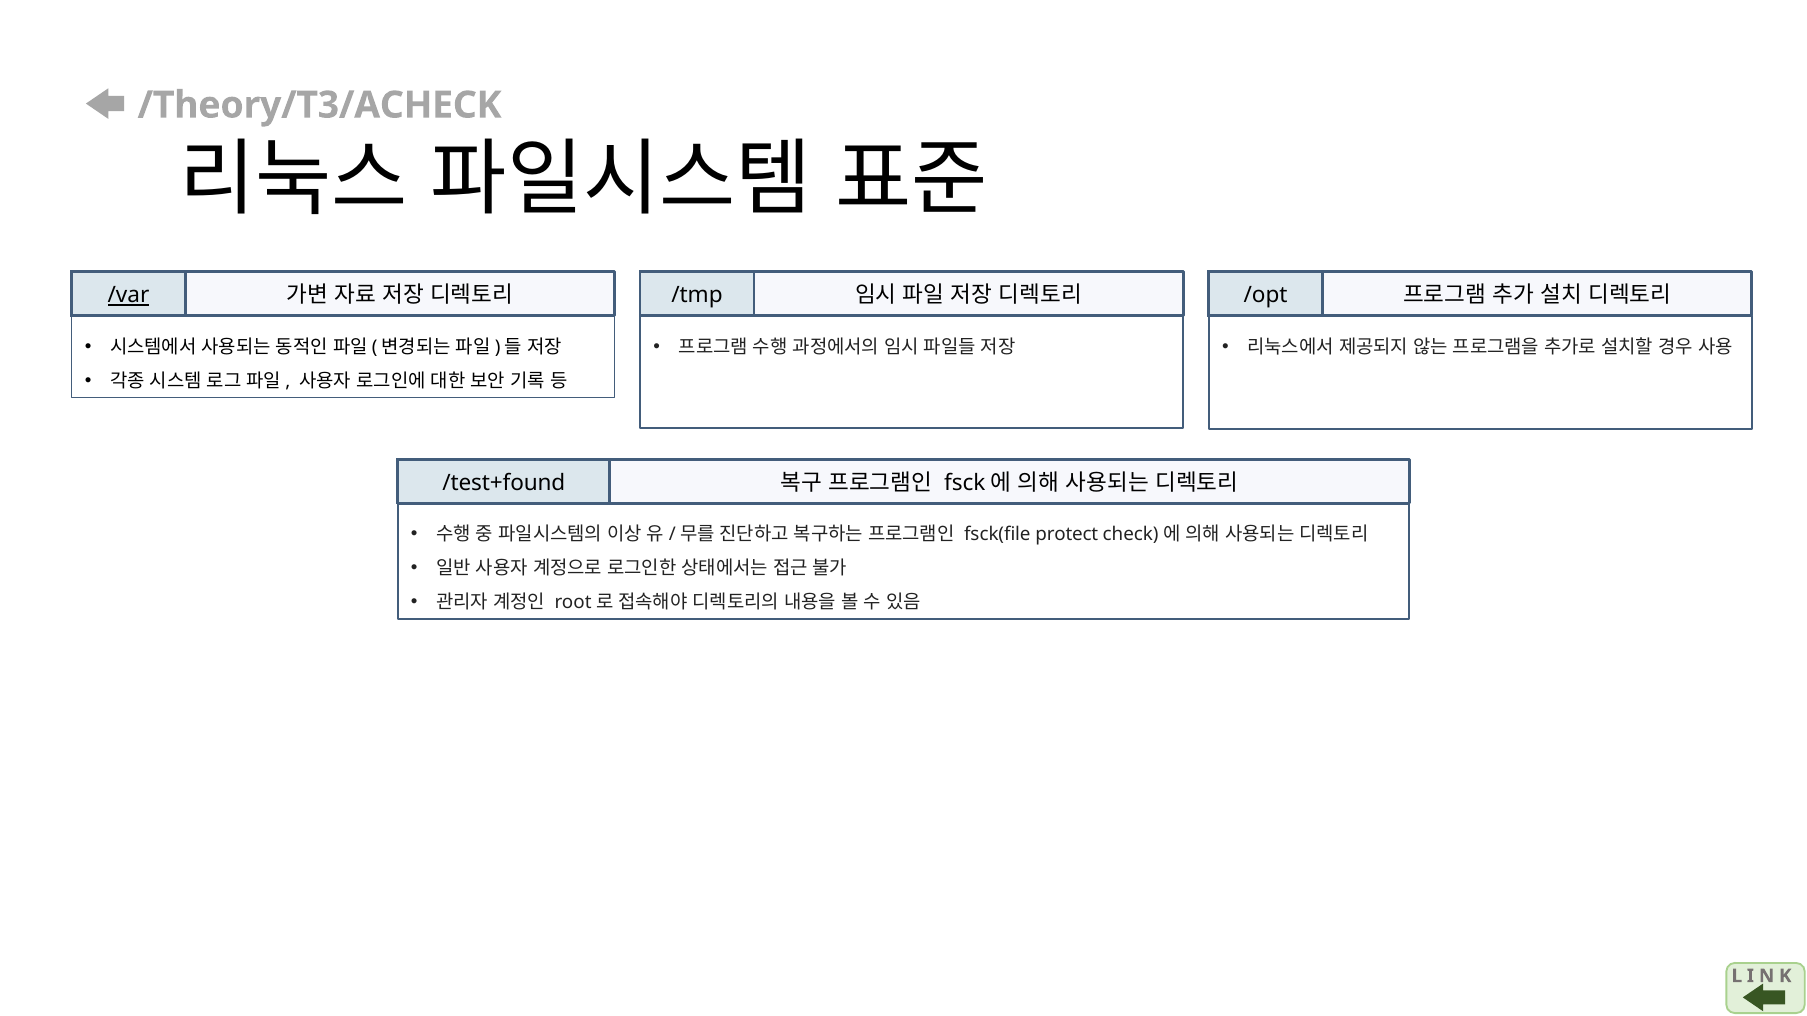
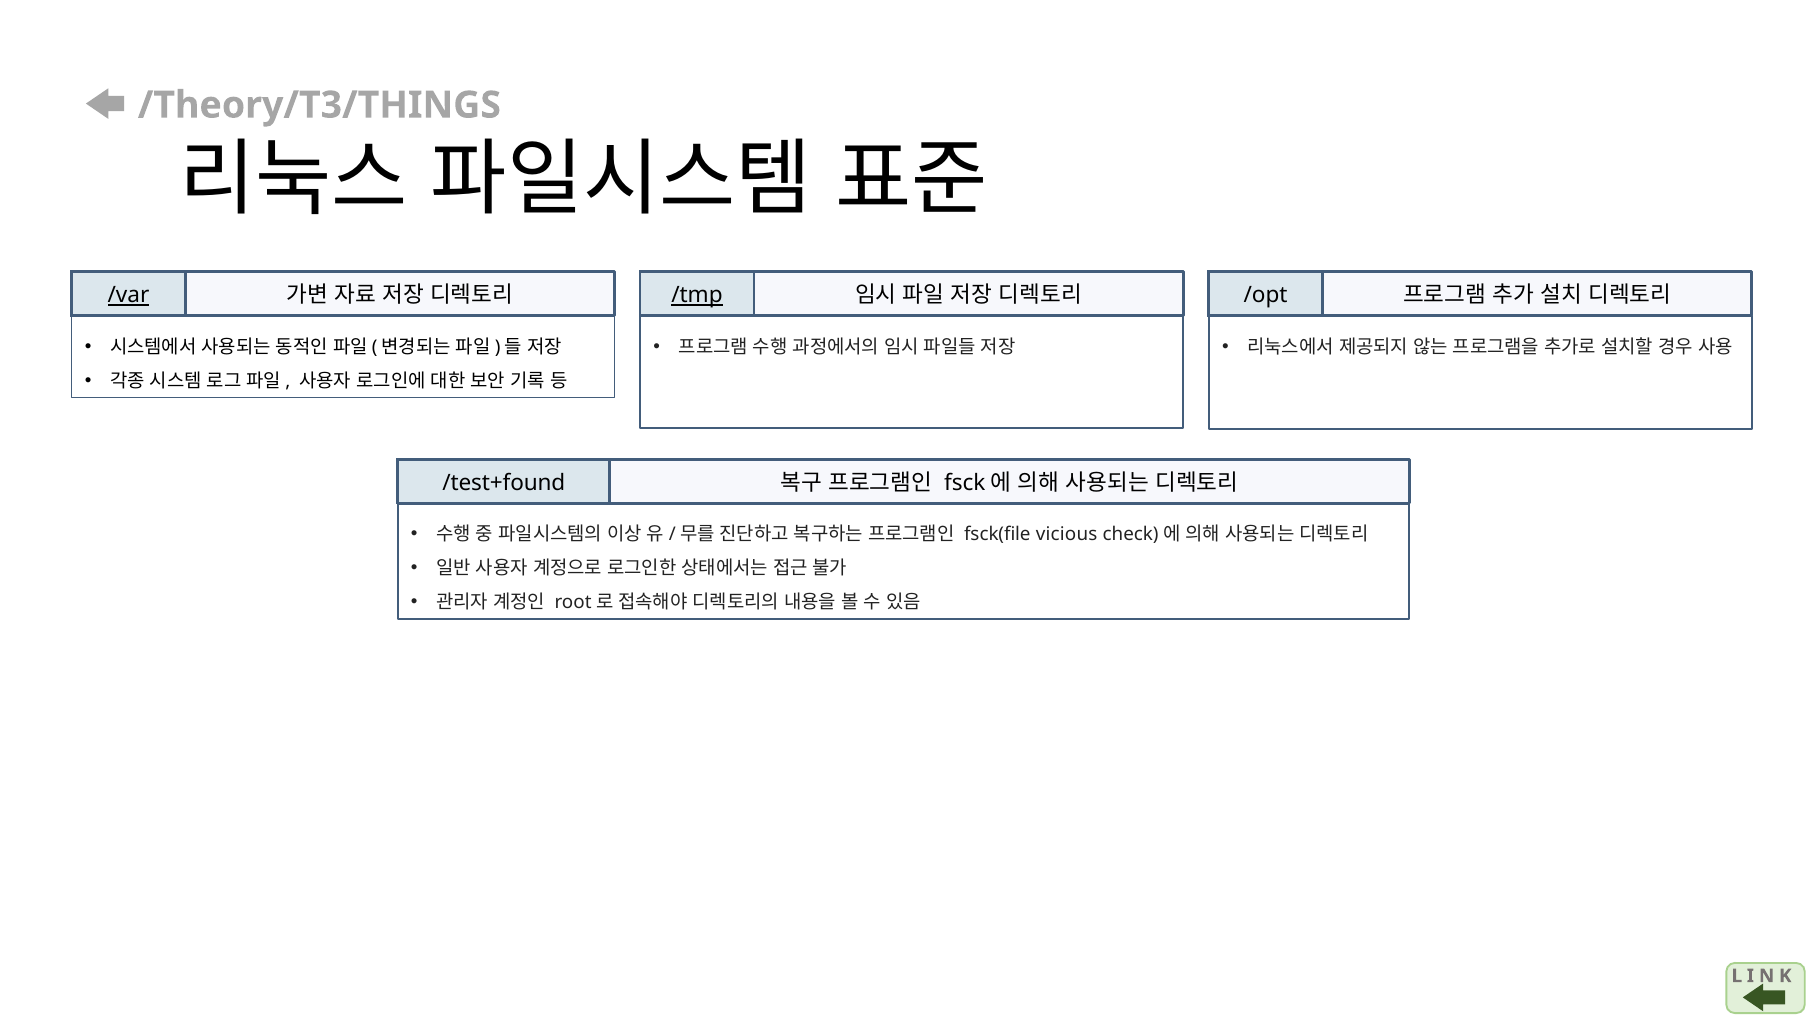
/Theory/T3/ACHECK: /Theory/T3/ACHECK -> /Theory/T3/THINGS (319, 105)
/tmp underline: none -> present (697, 295)
protect: protect -> vicious (1067, 535)
